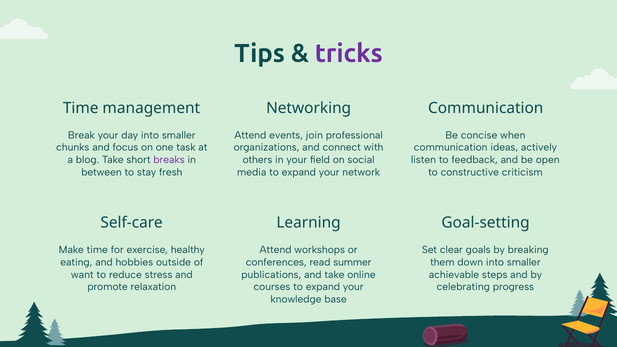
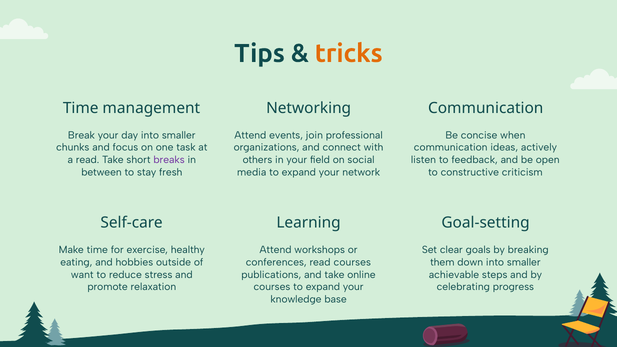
tricks colour: purple -> orange (349, 53)
a blog: blog -> read (87, 160)
read summer: summer -> courses (352, 262)
